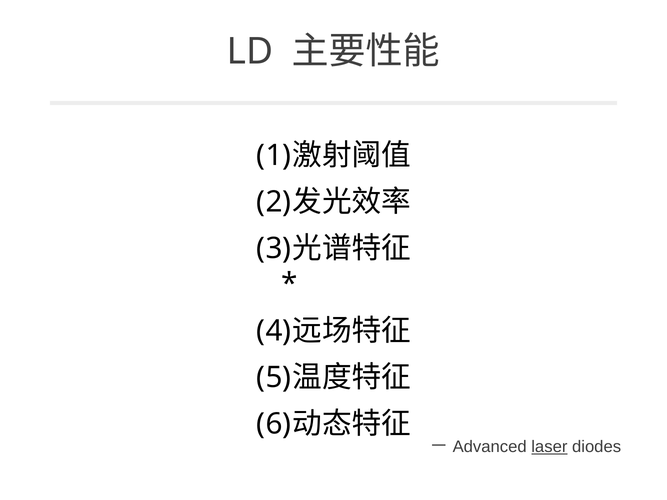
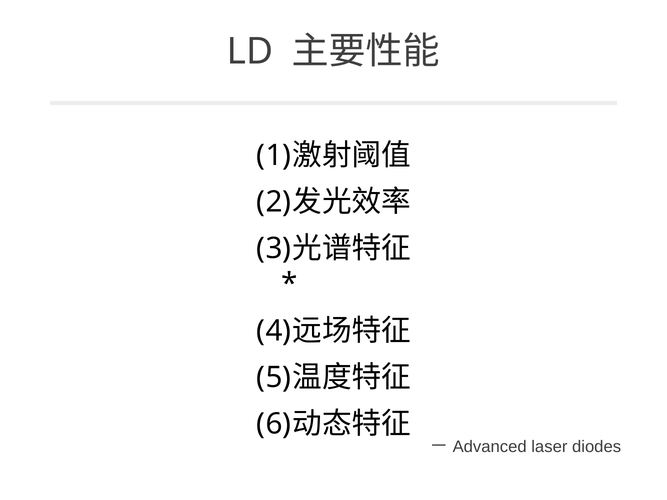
laser underline: present -> none (549, 447)
